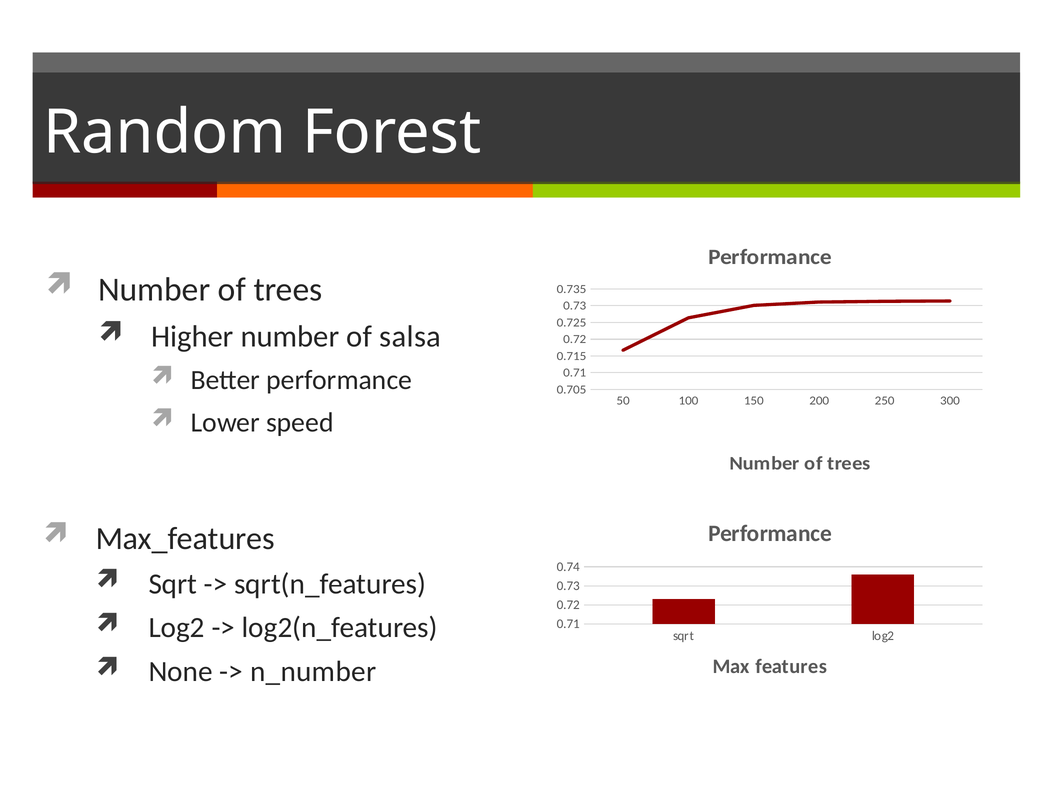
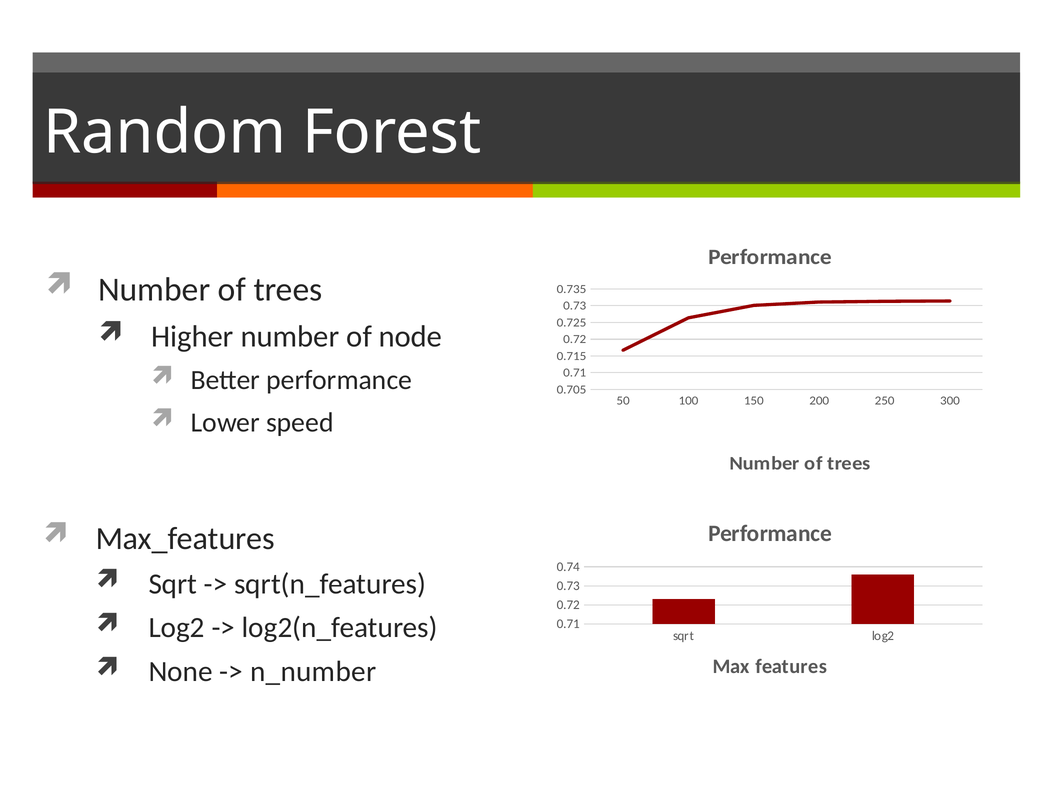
salsa: salsa -> node (410, 337)
